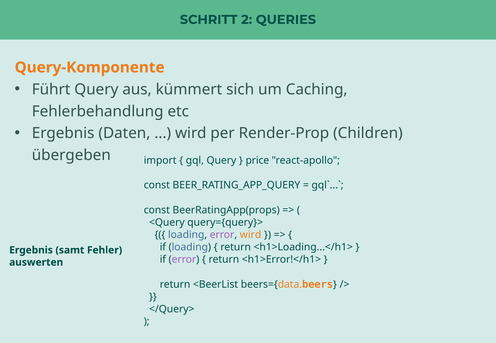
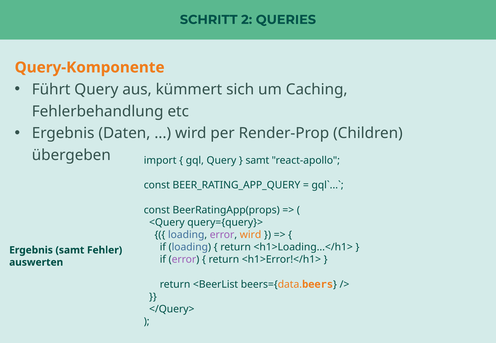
price: price -> samt (257, 161)
